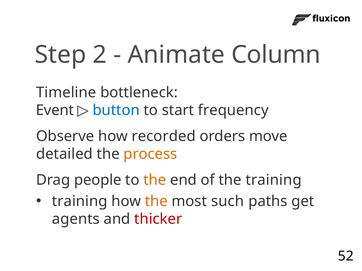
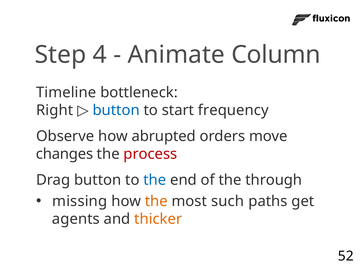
2: 2 -> 4 (100, 55)
Event: Event -> Right (55, 110)
recorded: recorded -> abrupted (164, 136)
detailed: detailed -> changes (65, 154)
process colour: orange -> red (150, 154)
Drag people: people -> button (98, 180)
the colour: orange -> blue (155, 180)
the training: training -> through (274, 180)
training: training -> missing (80, 202)
thicker colour: red -> orange (158, 219)
